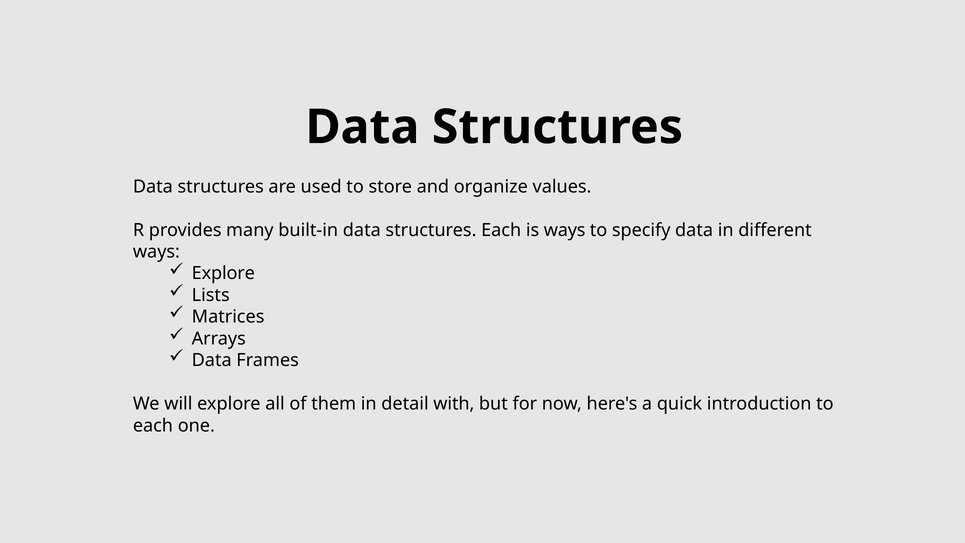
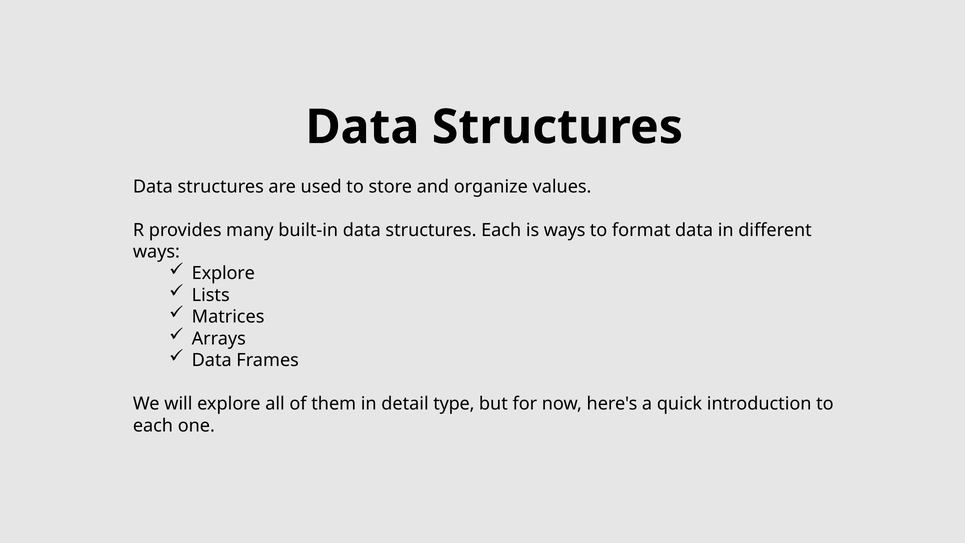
specify: specify -> format (641, 230)
with: with -> type (454, 404)
